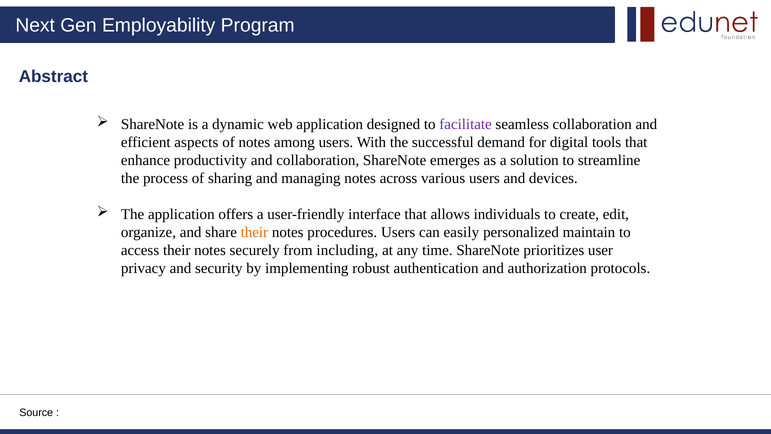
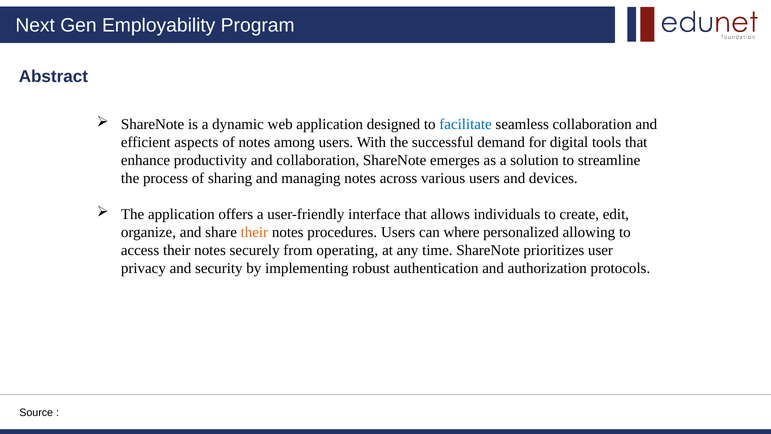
facilitate colour: purple -> blue (466, 124)
easily: easily -> where (462, 232)
maintain: maintain -> allowing (589, 232)
including: including -> operating (347, 250)
